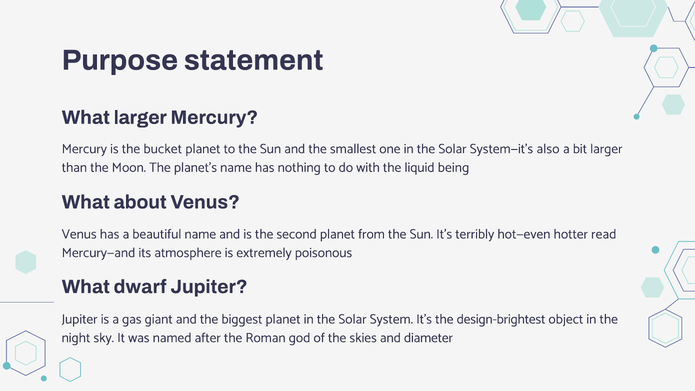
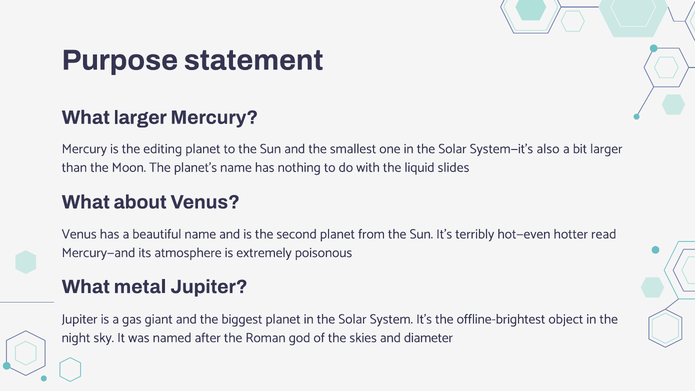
bucket: bucket -> editing (163, 149)
being: being -> slides (453, 167)
dwarf: dwarf -> metal (140, 287)
design-brightest: design-brightest -> offline-brightest (501, 319)
